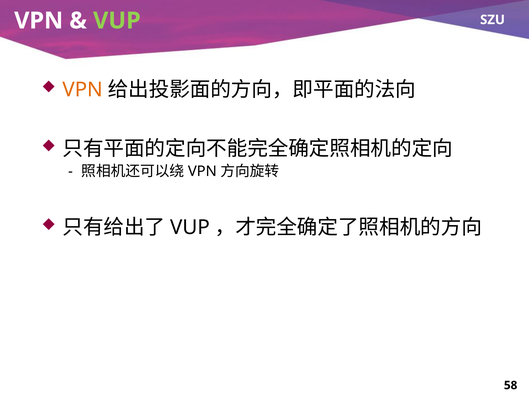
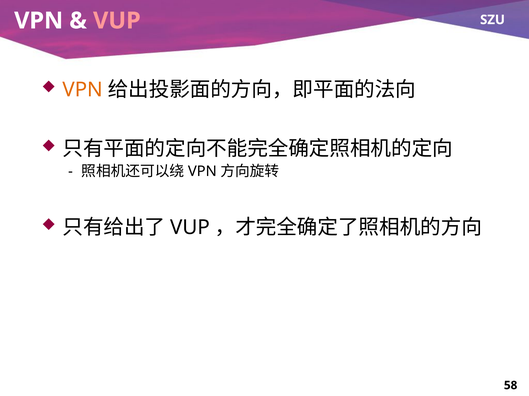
VUP colour: light green -> pink (117, 21)
